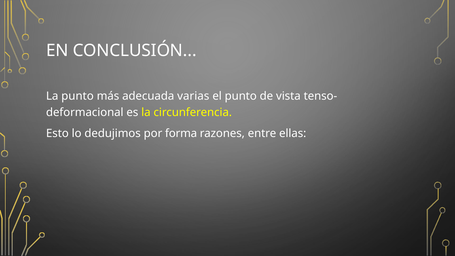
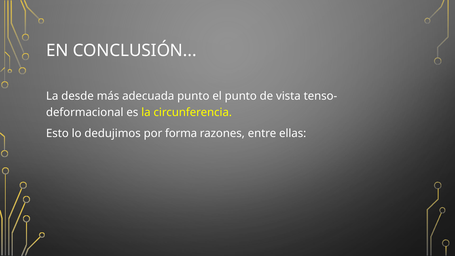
La punto: punto -> desde (78, 96)
adecuada varias: varias -> punto (193, 96)
